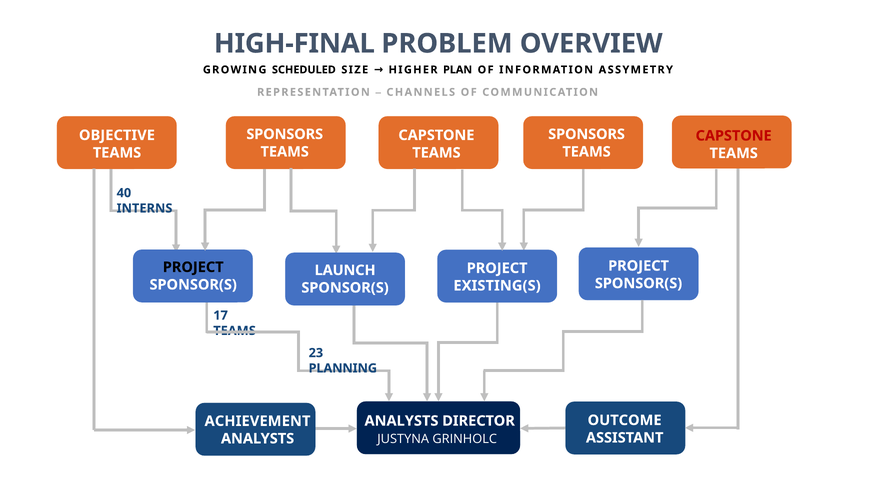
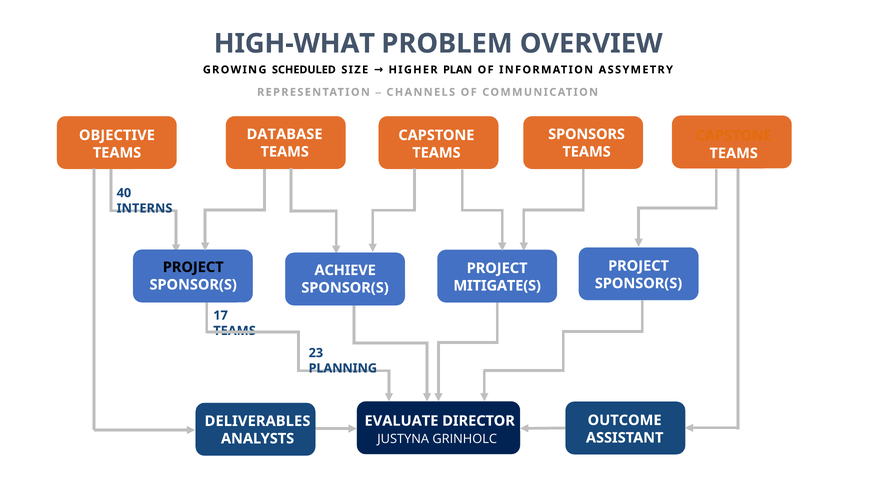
HIGH-FINAL: HIGH-FINAL -> HIGH-WHAT (294, 44)
SPONSORS: SPONSORS -> DATABASE (285, 134)
CAPSTONE colour: red -> orange (734, 136)
LAUNCH: LAUNCH -> ACHIEVE (345, 270)
EXISTING(S: EXISTING(S -> MITIGATE(S (497, 286)
ANALYSTS: ANALYSTS -> EVALUATE (401, 421)
ACHIEVEMENT: ACHIEVEMENT -> DELIVERABLES (258, 421)
